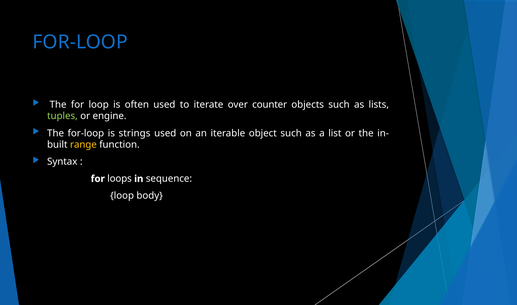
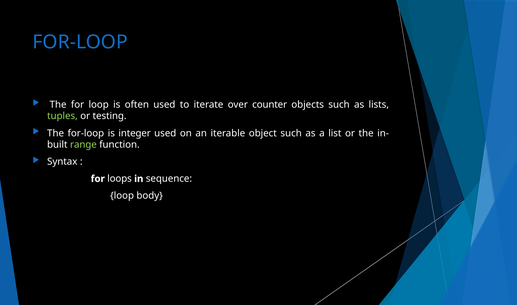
engine: engine -> testing (110, 116)
strings: strings -> integer (135, 133)
range colour: yellow -> light green (83, 145)
